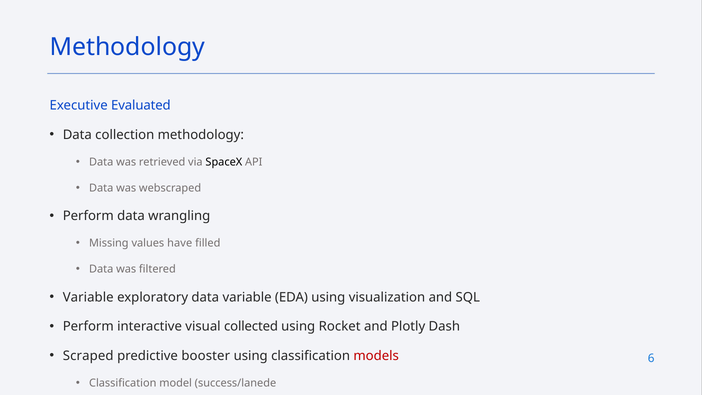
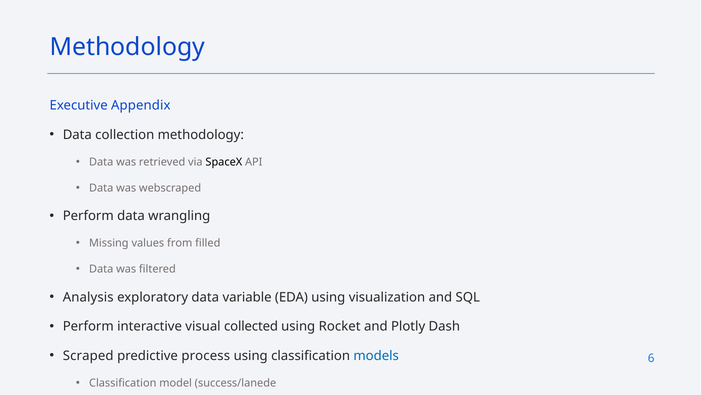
Evaluated: Evaluated -> Appendix (141, 106)
have: have -> from (180, 243)
Variable: Variable -> Analysis (88, 297)
booster: booster -> process (206, 356)
models colour: red -> blue (376, 356)
